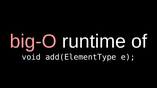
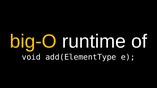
big-O colour: pink -> yellow (33, 41)
